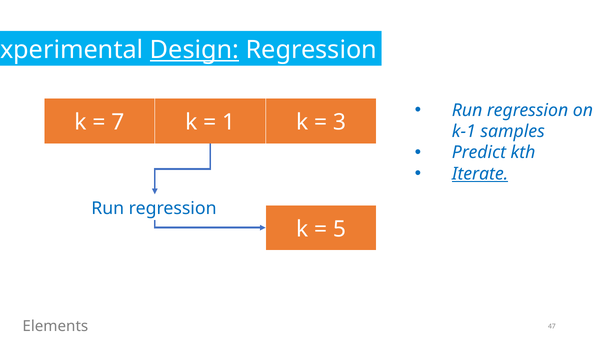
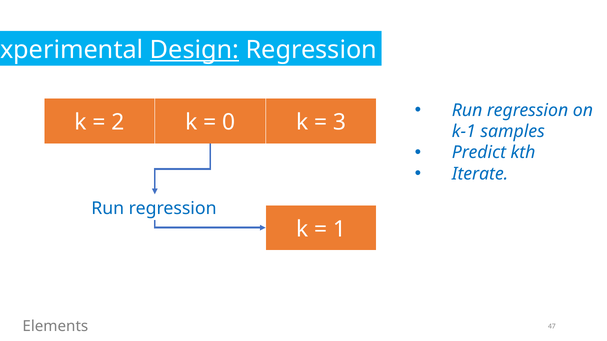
7: 7 -> 2 (118, 123)
1: 1 -> 0 (229, 123)
Iterate underline: present -> none (480, 174)
5: 5 -> 1 (339, 230)
